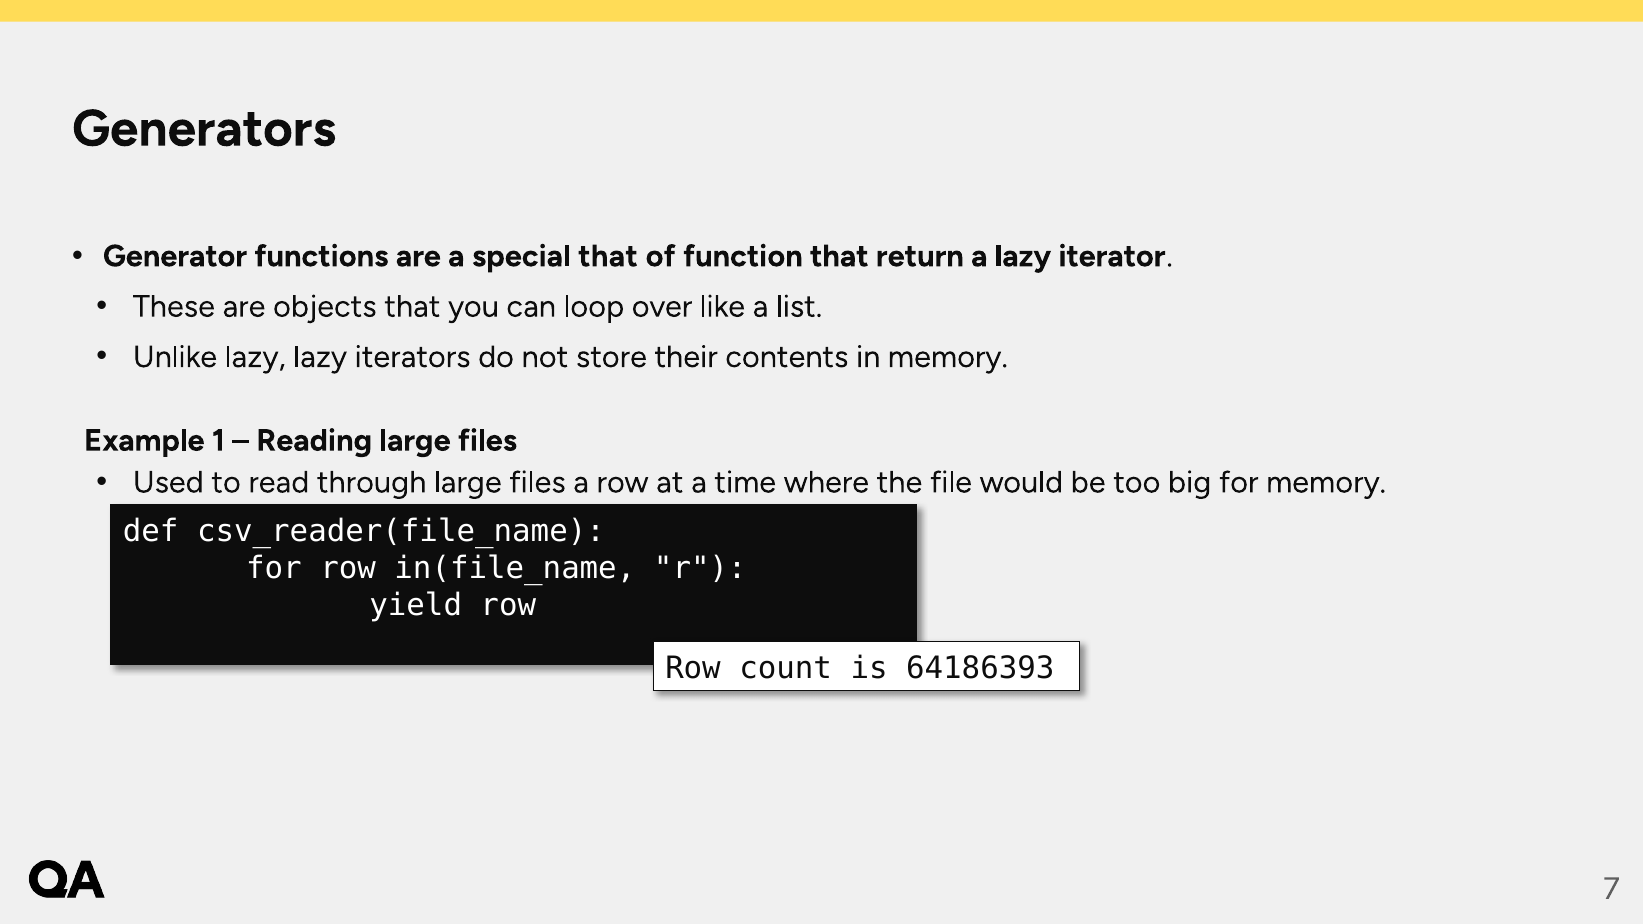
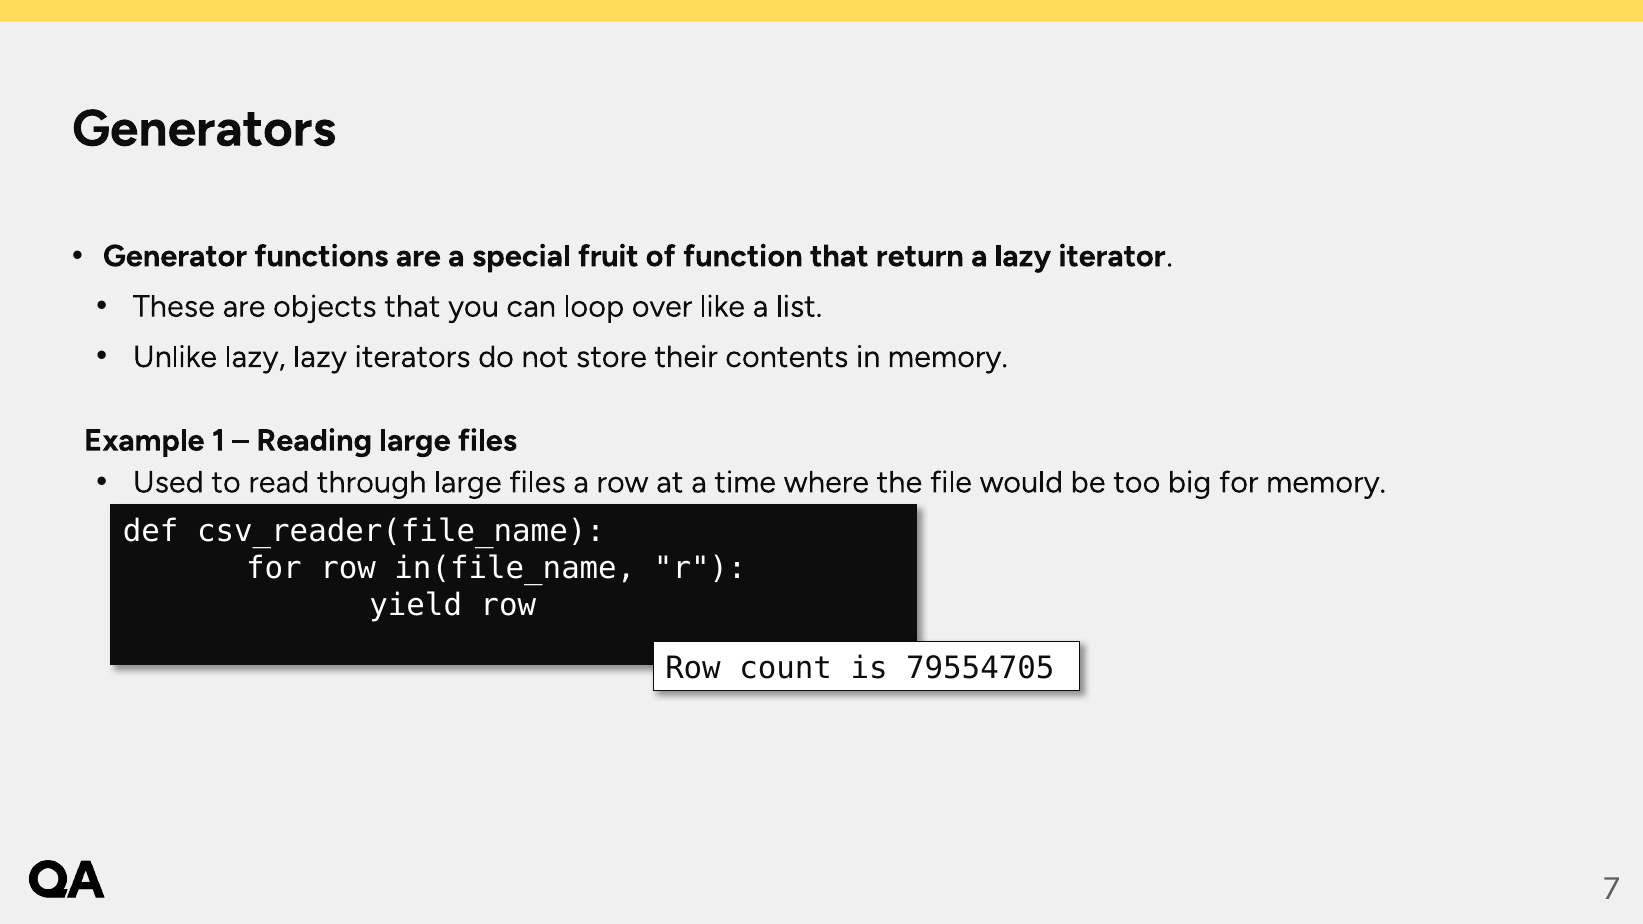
special that: that -> fruit (608, 256)
64186393: 64186393 -> 79554705 (980, 668)
